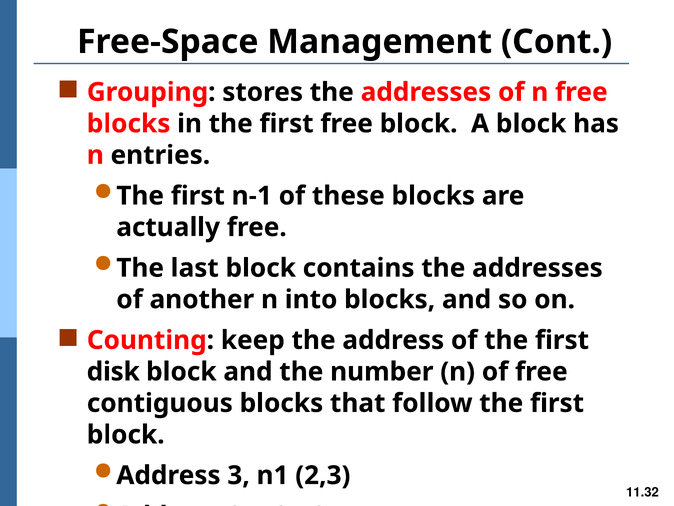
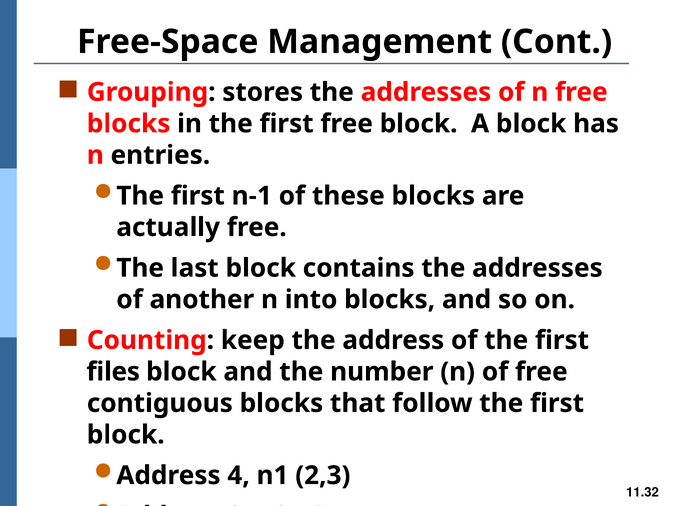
disk: disk -> files (113, 371)
3: 3 -> 4 (239, 475)
